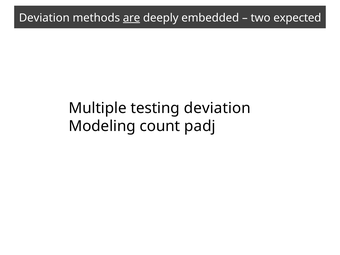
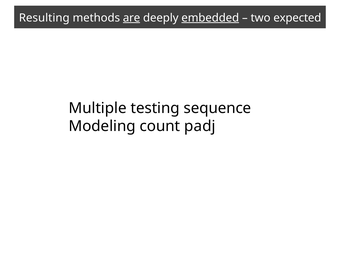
Deviation: Deviation -> Resulting (44, 18)
embedded underline: none -> present (210, 18)
testing deviation: deviation -> sequence (217, 108)
